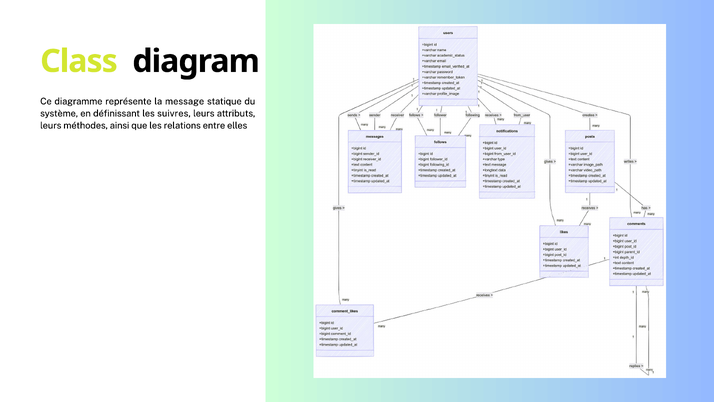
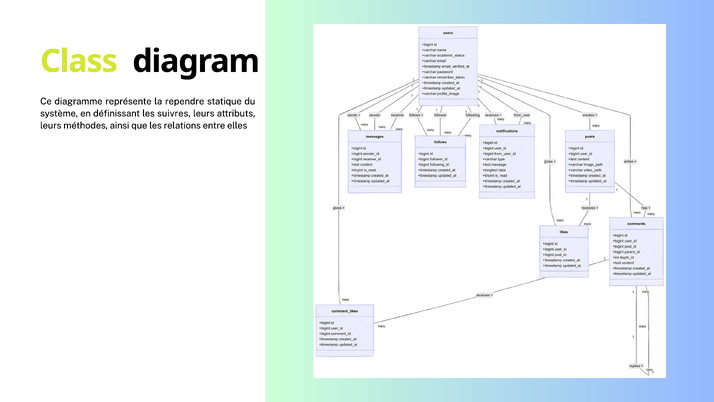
message: message -> rependre (185, 101)
